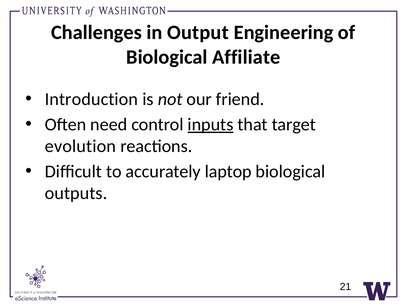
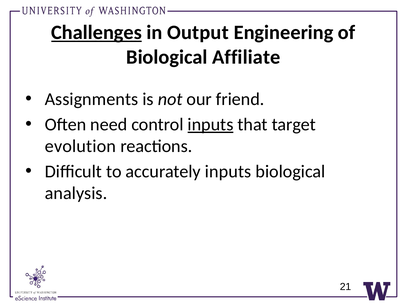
Challenges underline: none -> present (97, 33)
Introduction: Introduction -> Assignments (91, 99)
accurately laptop: laptop -> inputs (228, 172)
outputs: outputs -> analysis (76, 193)
